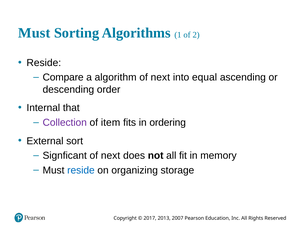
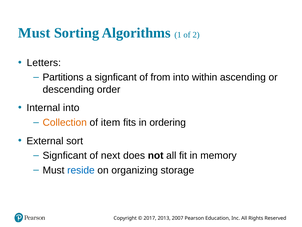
Reside: Reside -> Letters (44, 63)
Compare: Compare -> Partitions (63, 77)
a algorithm: algorithm -> signficant (116, 77)
next: next -> from (160, 77)
equal: equal -> within (205, 77)
Internal that: that -> into (71, 108)
Collection colour: purple -> orange (65, 122)
